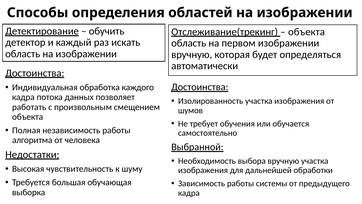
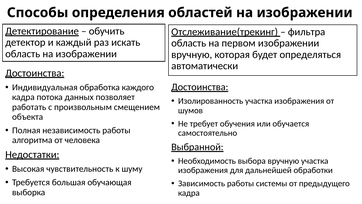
объекта: объекта -> фильтра (307, 32)
